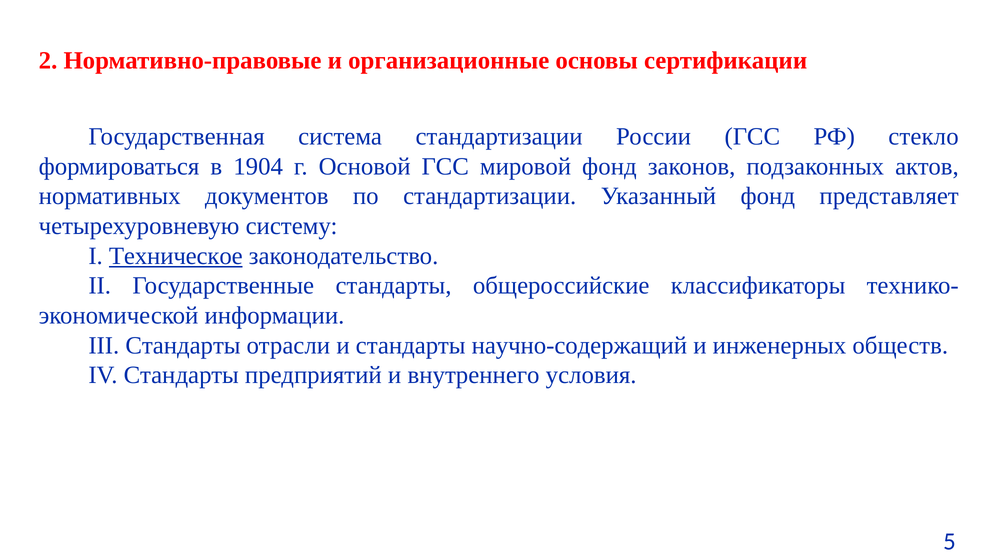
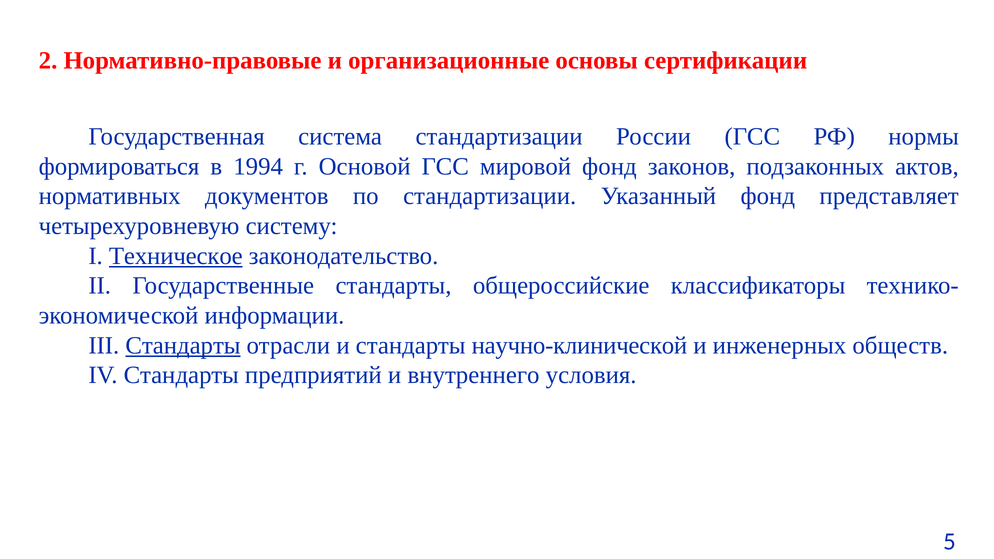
стекло: стекло -> нормы (924, 137)
1904: 1904 -> 1994 (258, 166)
Стандарты underline: none -> present (183, 345)
научно-содержащий: научно-содержащий -> научно-клинической (579, 345)
